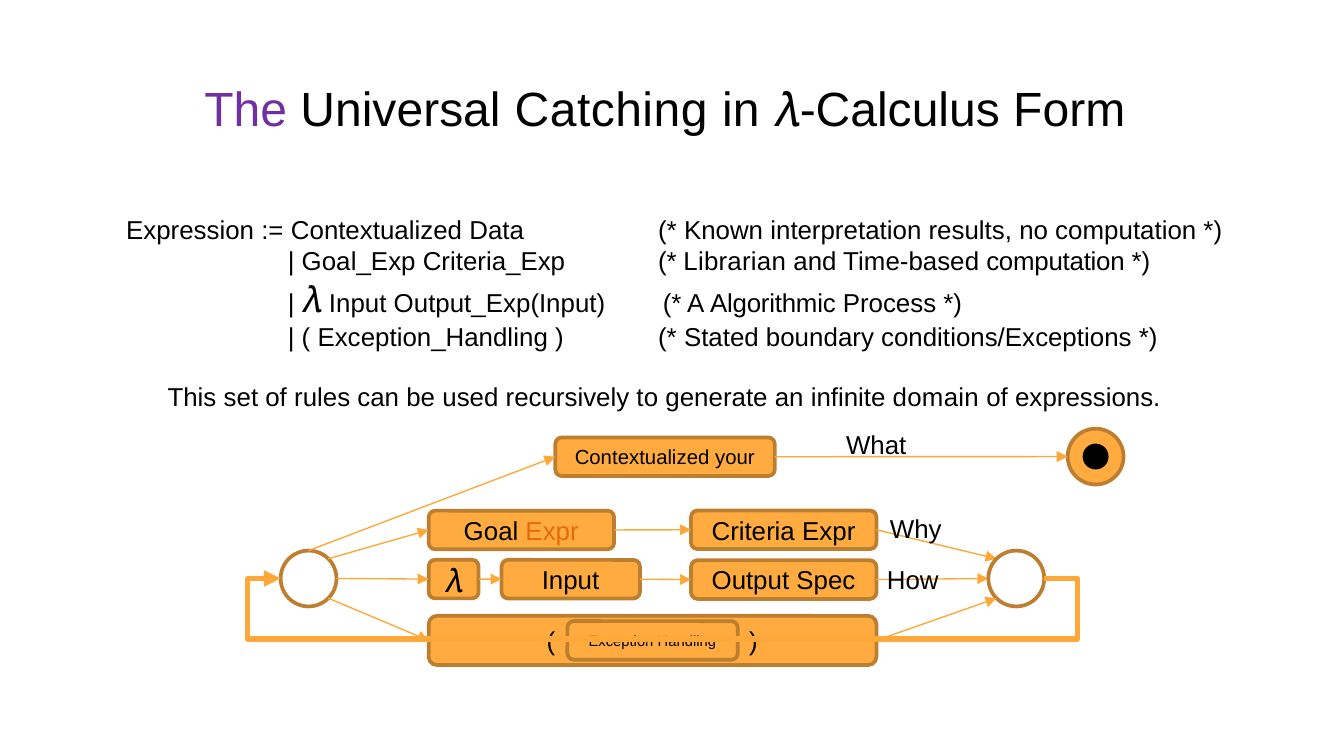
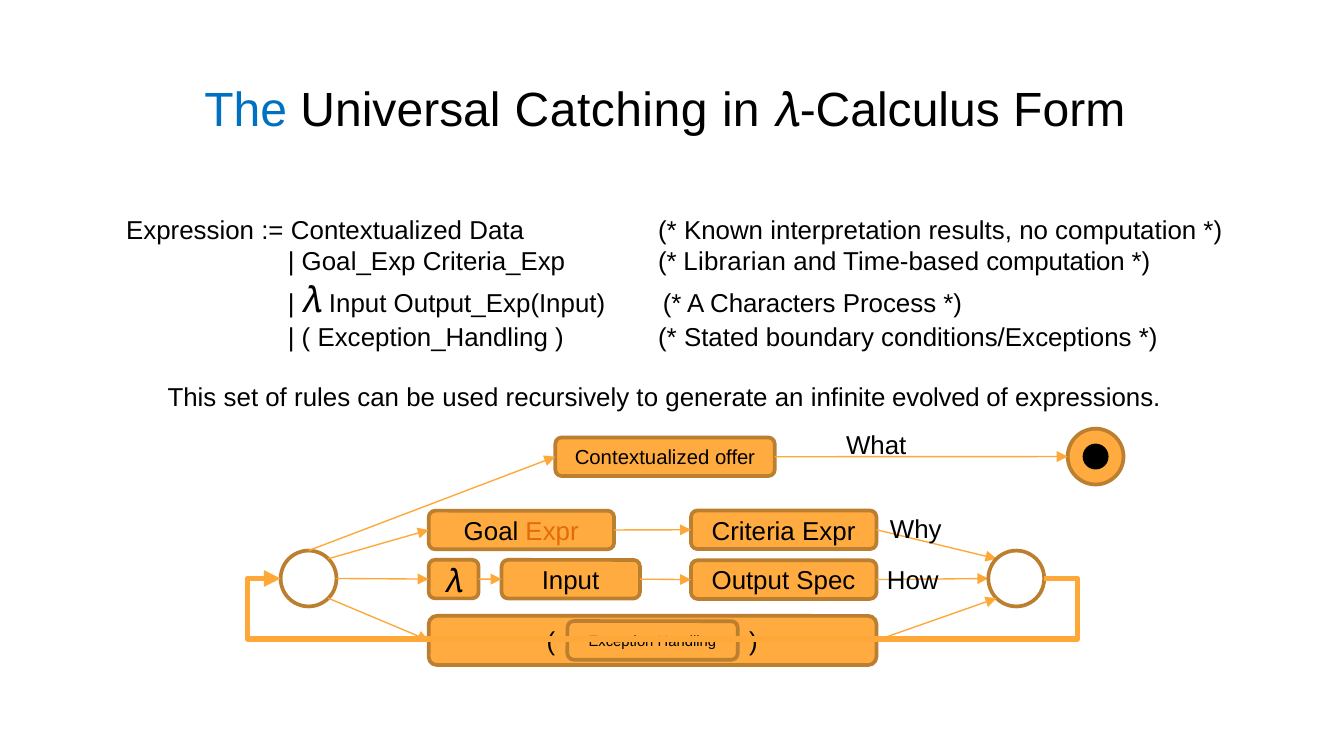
The colour: purple -> blue (246, 110)
Algorithmic: Algorithmic -> Characters (773, 304)
domain: domain -> evolved (936, 398)
your: your -> offer (735, 458)
